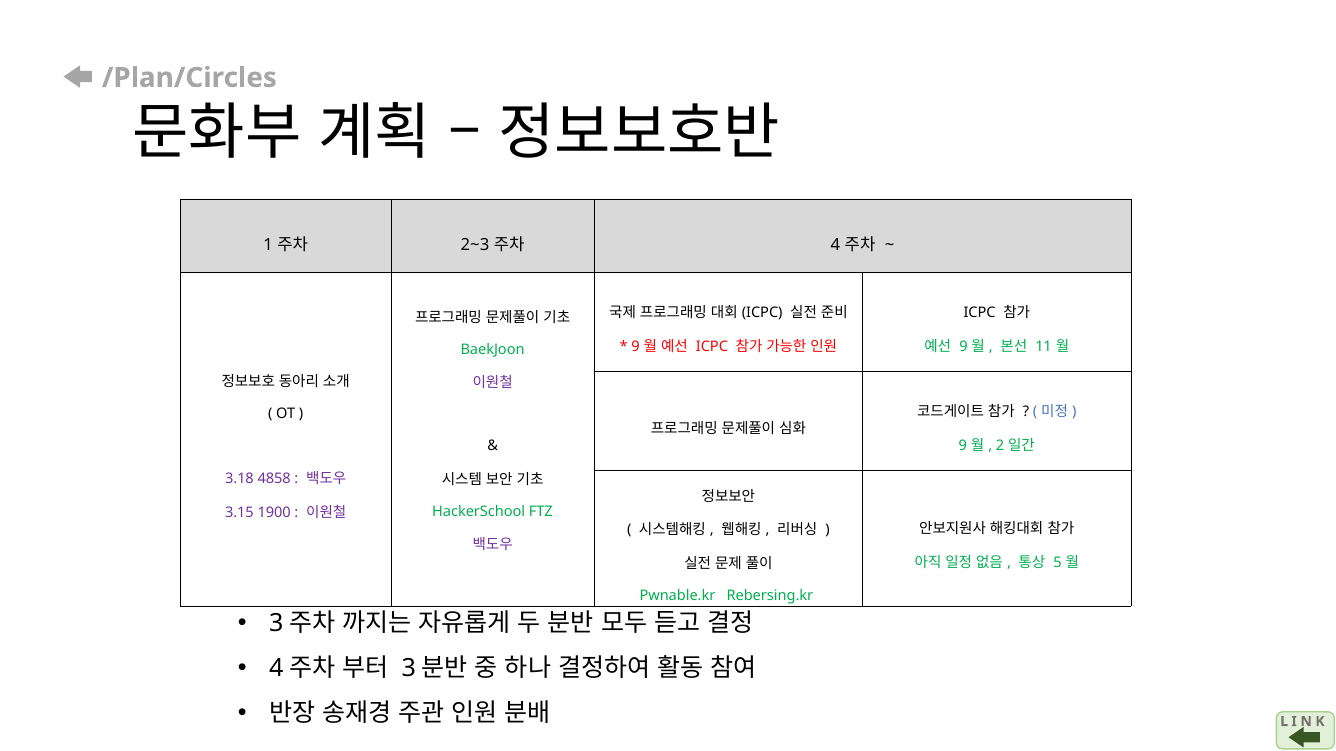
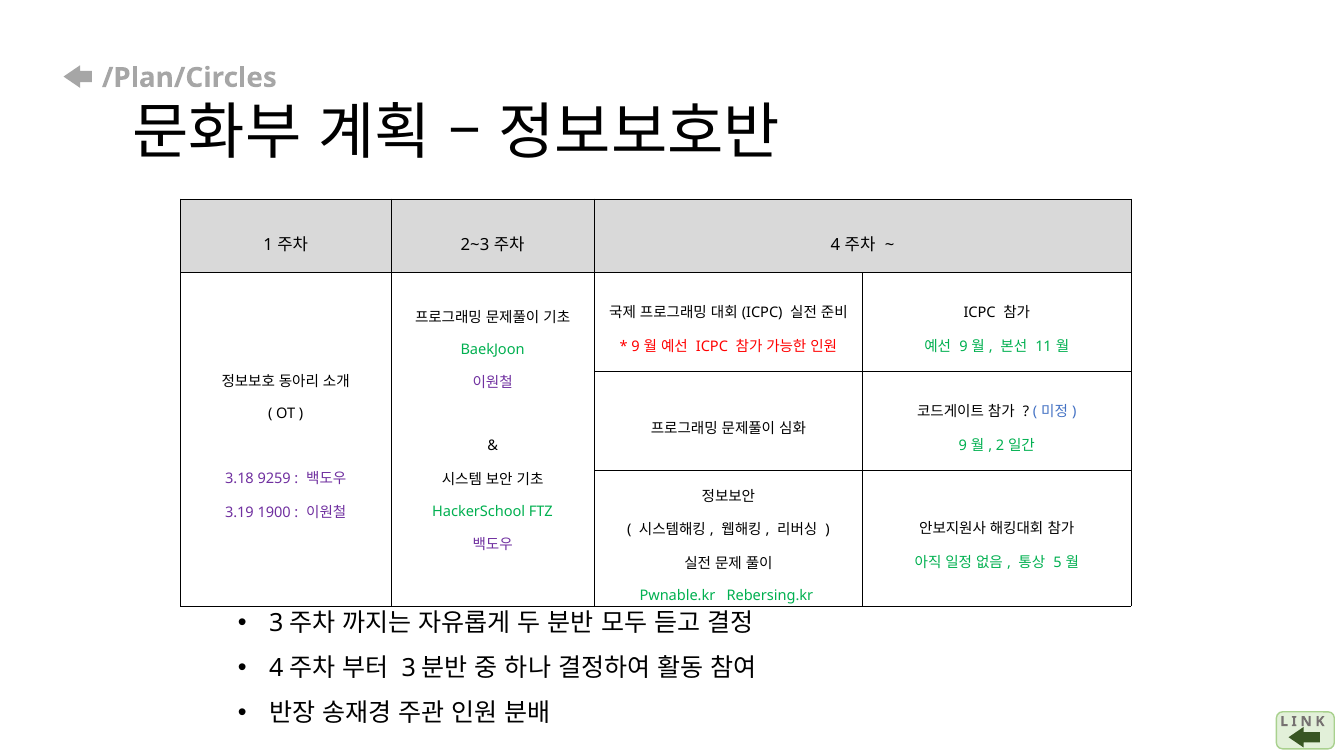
4858: 4858 -> 9259 (274, 479)
3.15: 3.15 -> 3.19 (239, 513)
